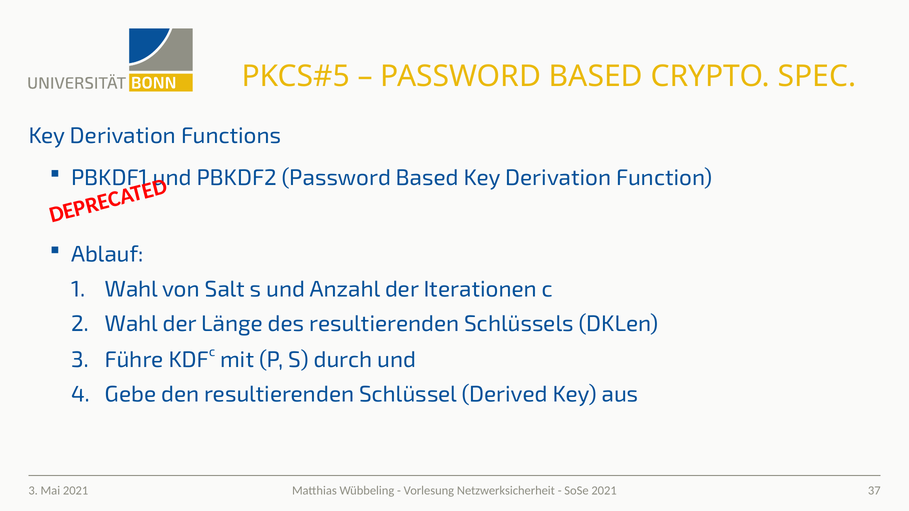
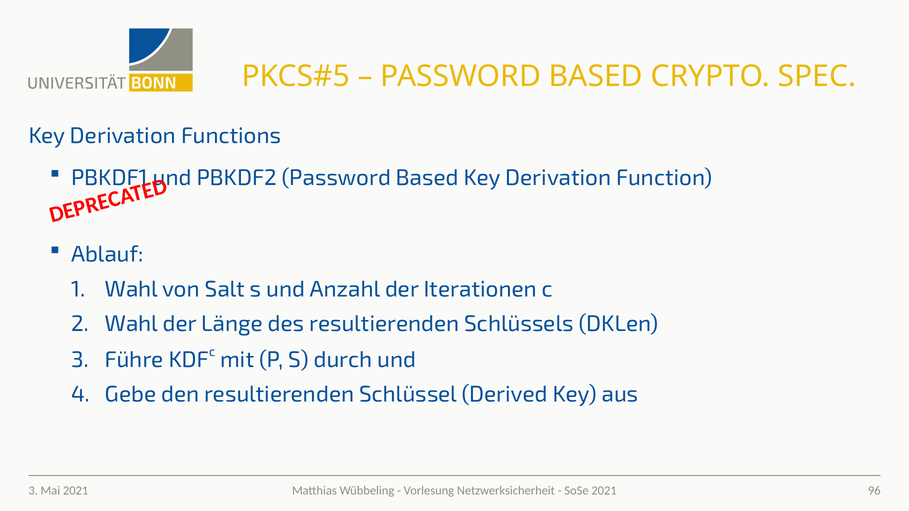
37: 37 -> 96 (874, 491)
